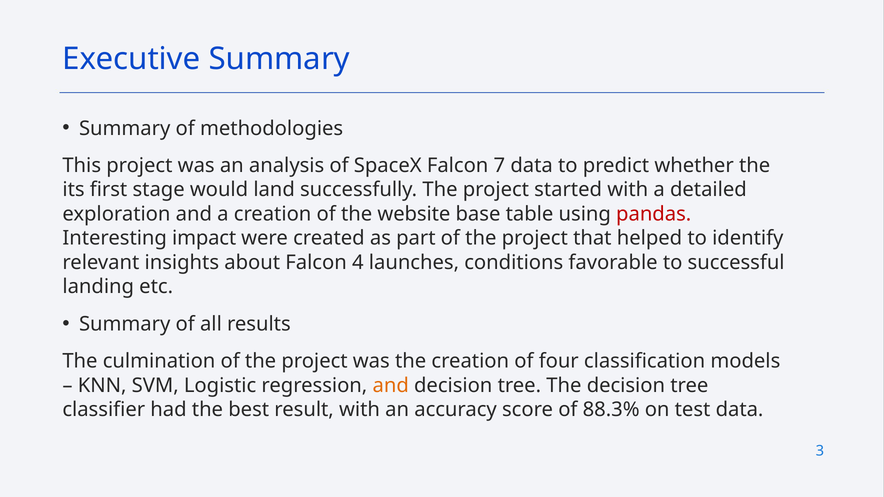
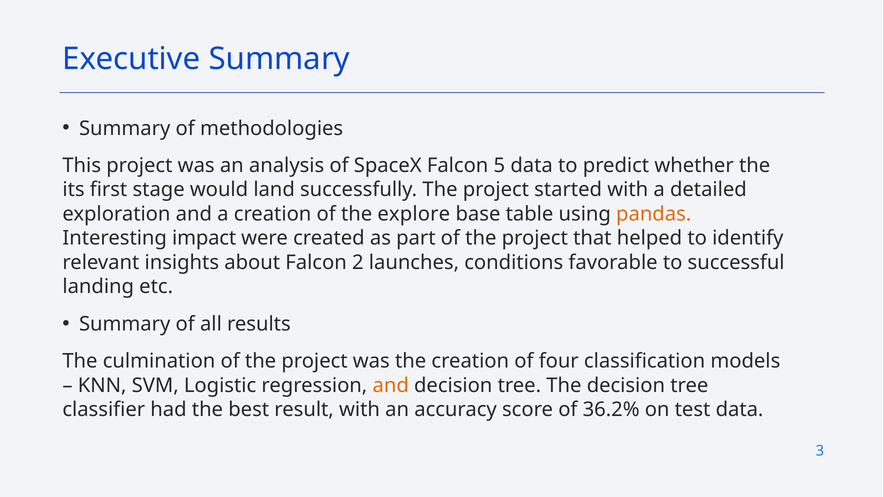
7: 7 -> 5 (499, 166)
website: website -> explore (414, 214)
pandas colour: red -> orange (654, 214)
4: 4 -> 2 (358, 263)
88.3%: 88.3% -> 36.2% (611, 410)
